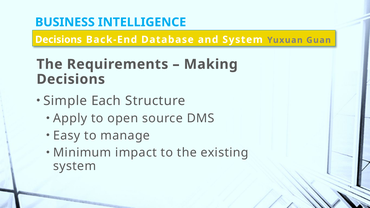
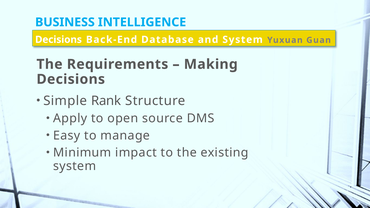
Each: Each -> Rank (106, 101)
